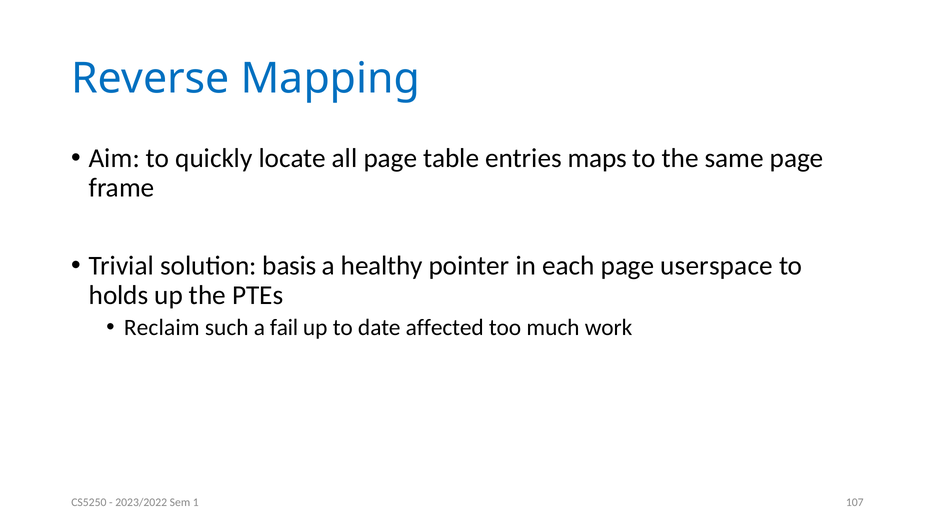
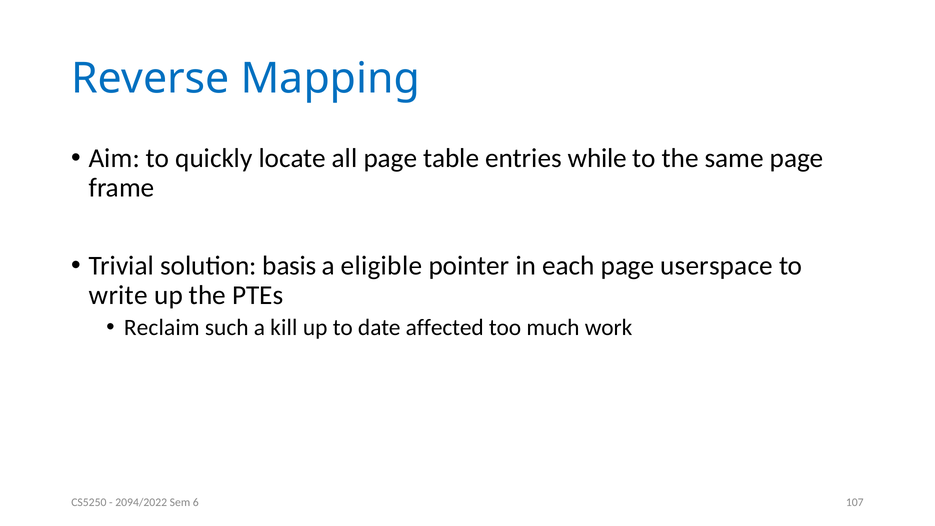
maps: maps -> while (597, 158)
healthy: healthy -> eligible (382, 266)
holds: holds -> write (118, 295)
fail: fail -> kill (284, 328)
2023/2022: 2023/2022 -> 2094/2022 (141, 502)
1: 1 -> 6 (196, 502)
